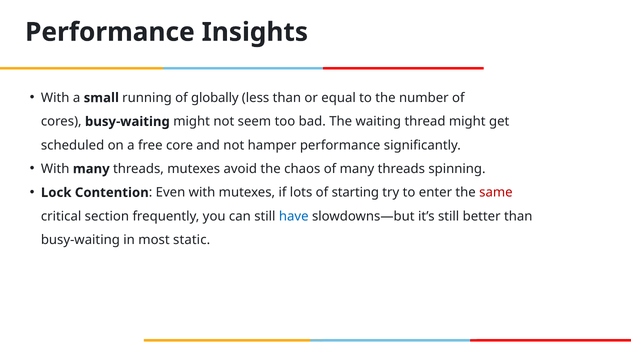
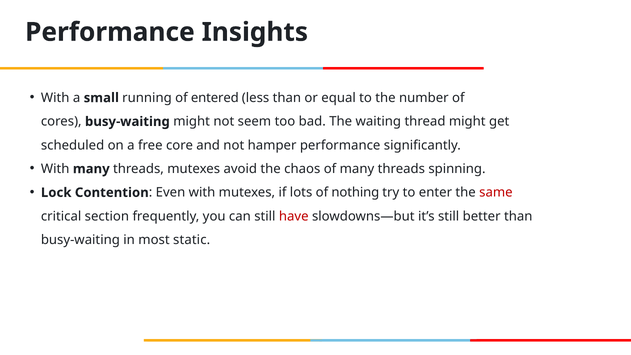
globally: globally -> entered (215, 98)
starting: starting -> nothing (355, 193)
have colour: blue -> red (294, 216)
